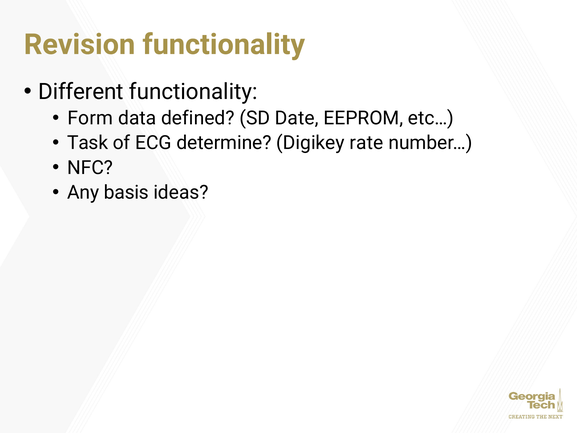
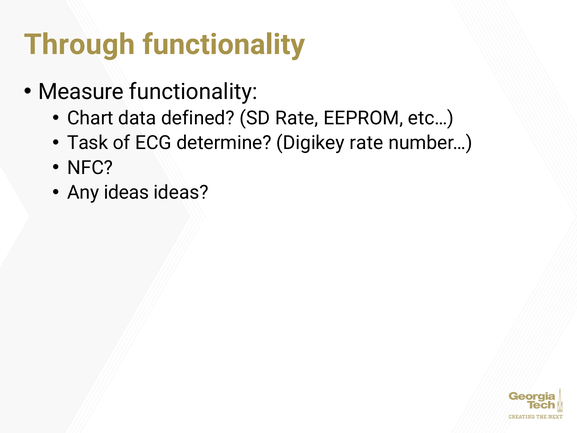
Revision: Revision -> Through (79, 44)
Different: Different -> Measure (81, 92)
Form: Form -> Chart (90, 118)
SD Date: Date -> Rate (297, 118)
Any basis: basis -> ideas (126, 192)
